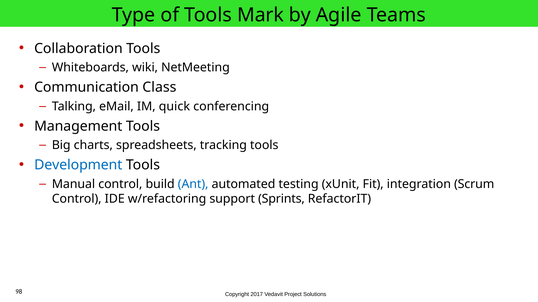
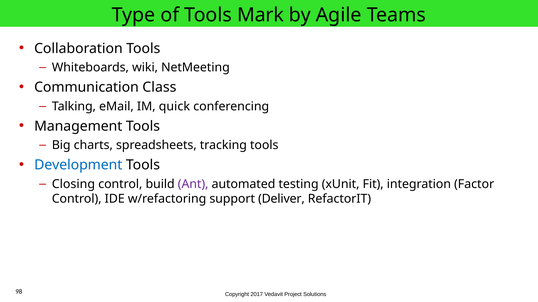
Manual: Manual -> Closing (73, 184)
Ant colour: blue -> purple (193, 184)
Scrum: Scrum -> Factor (474, 184)
Sprints: Sprints -> Deliver (281, 199)
